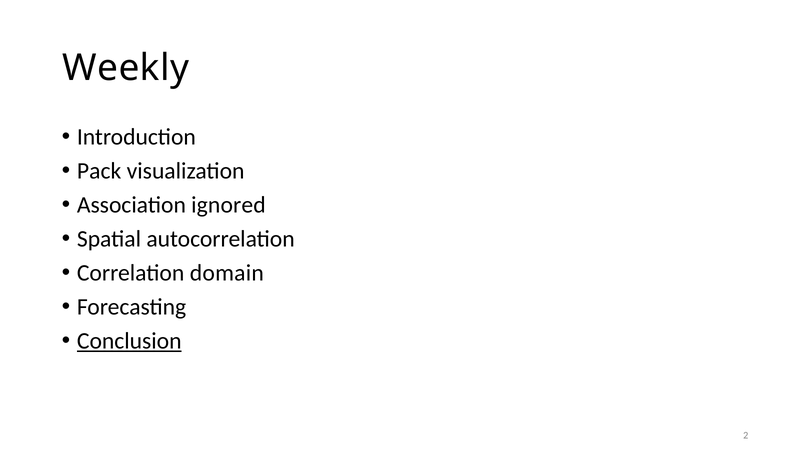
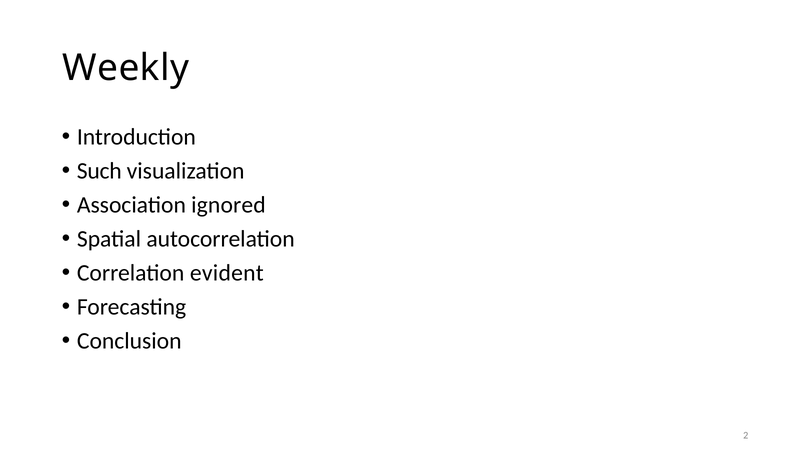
Pack: Pack -> Such (99, 171)
domain: domain -> evident (227, 273)
Conclusion underline: present -> none (129, 341)
